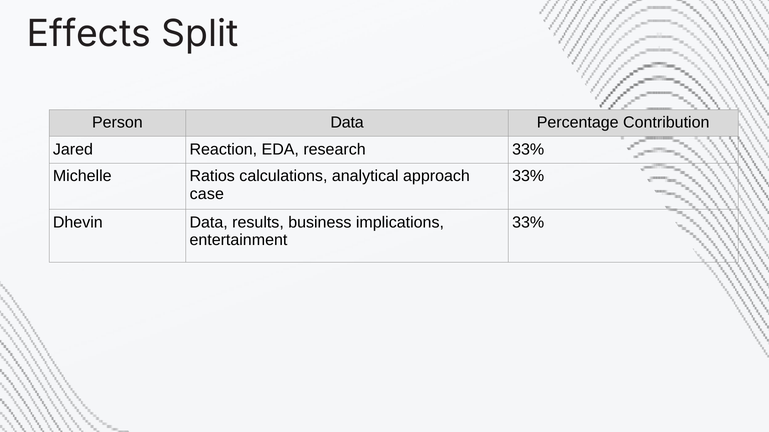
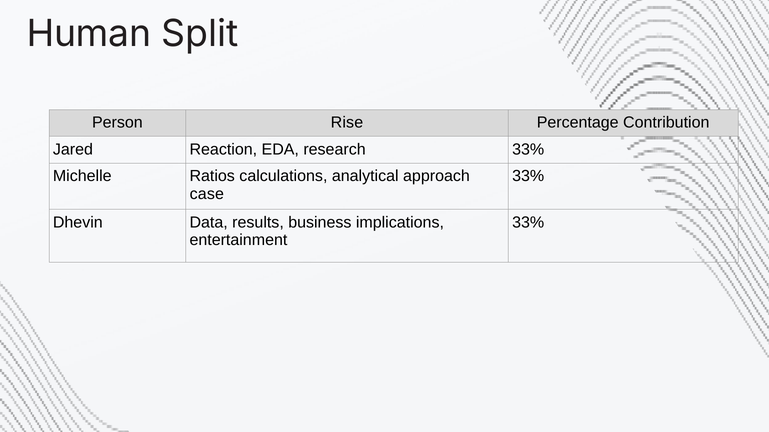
Effects: Effects -> Human (89, 34)
Person Data: Data -> Rise (347, 123)
